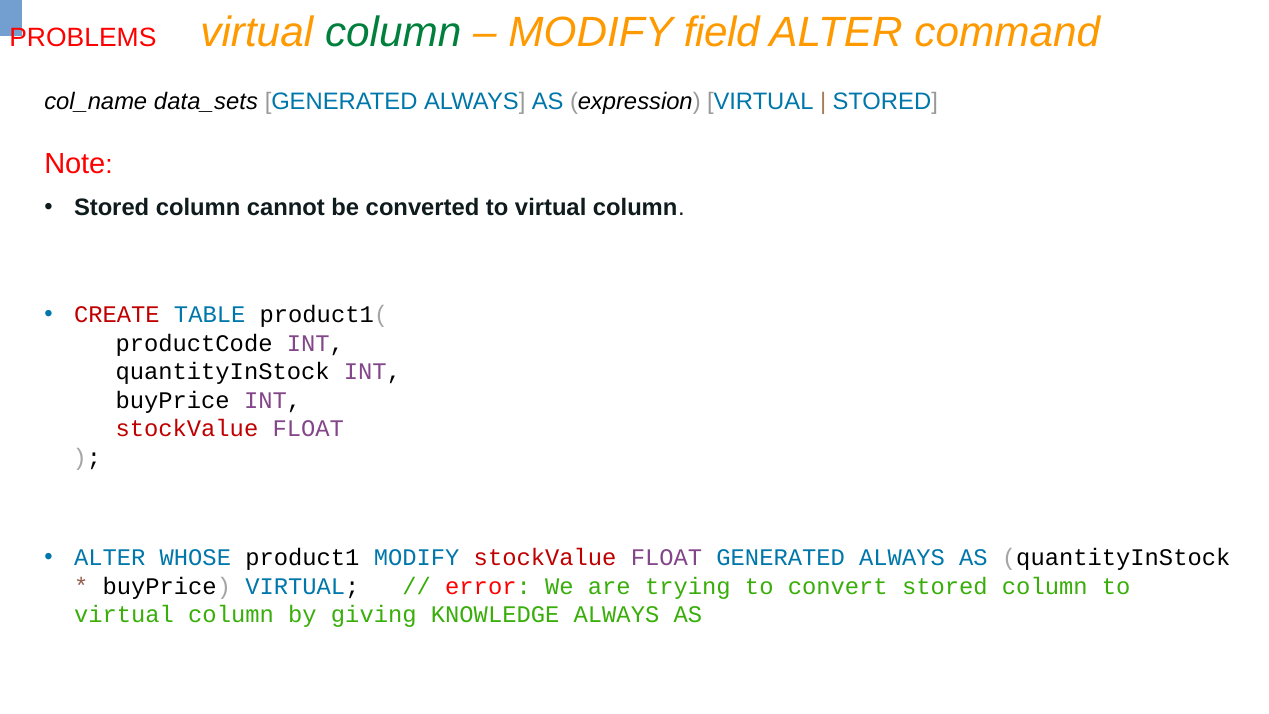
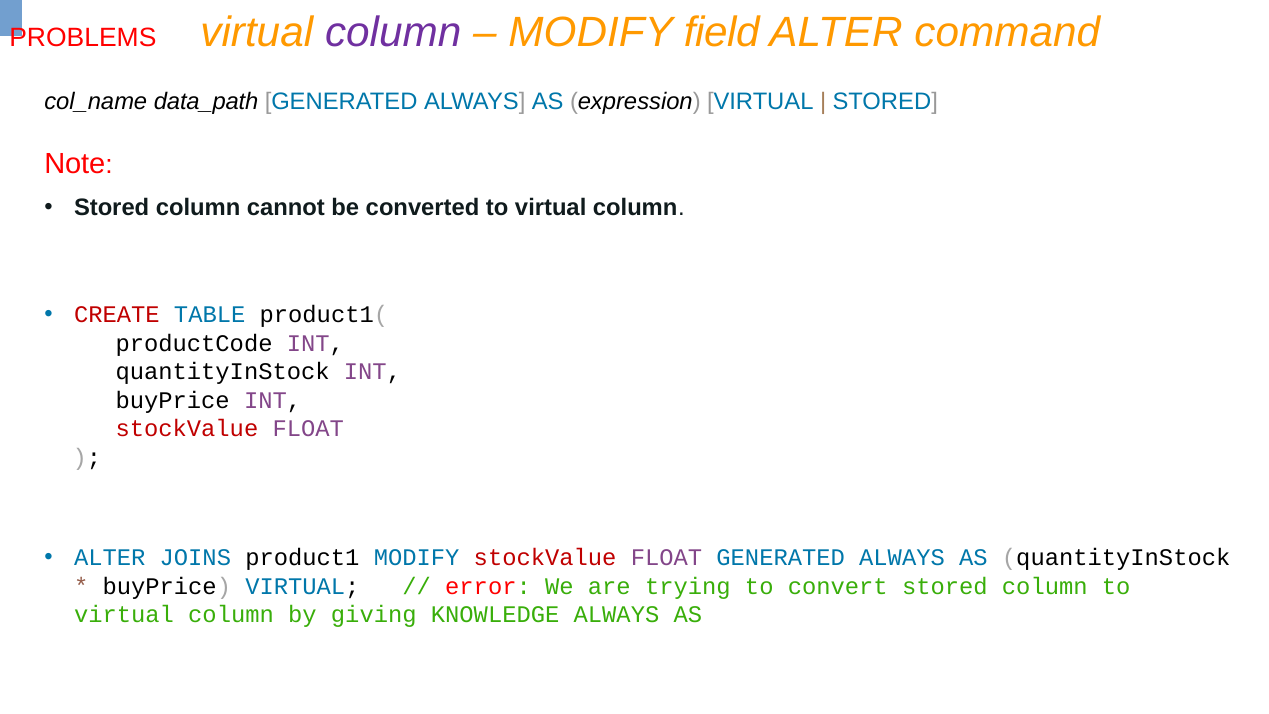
column colour: green -> purple (393, 33)
data_sets: data_sets -> data_path (206, 102)
WHOSE: WHOSE -> JOINS (195, 558)
